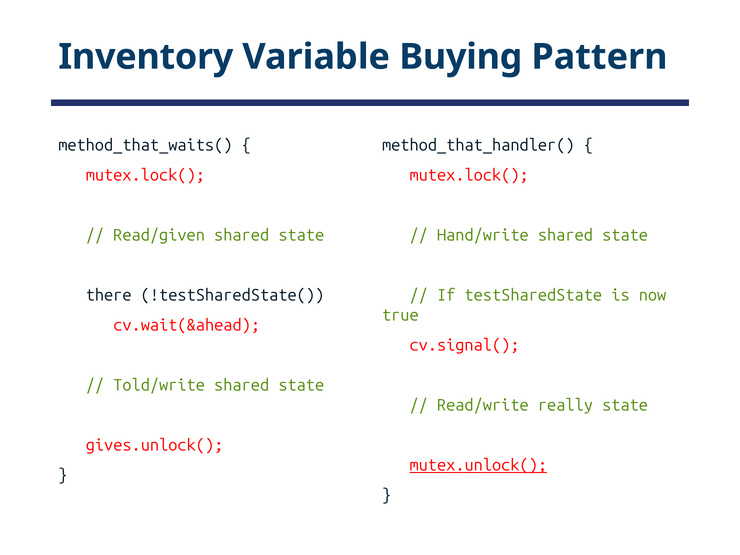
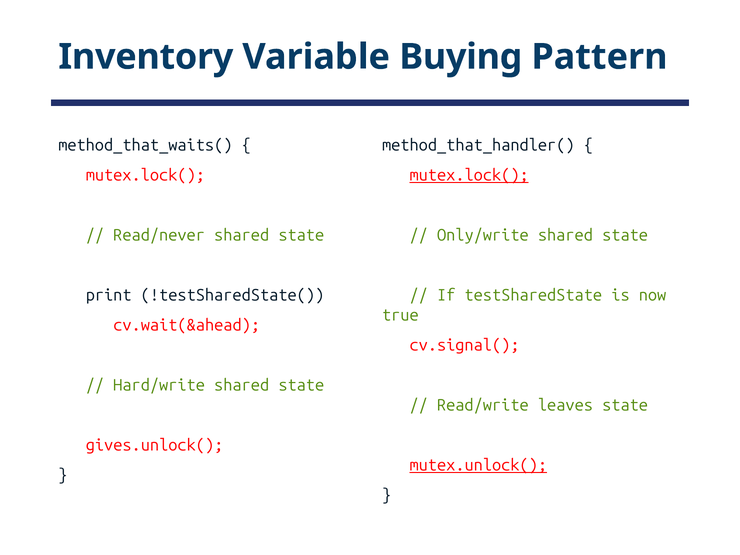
mutex.lock( underline: none -> present (469, 175)
Read/given: Read/given -> Read/never (159, 235)
Hand/write: Hand/write -> Only/write (483, 235)
there: there -> print (109, 295)
Told/write: Told/write -> Hard/write (159, 385)
really: really -> leaves (565, 405)
